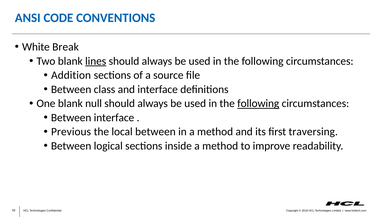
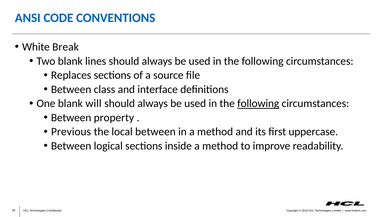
lines underline: present -> none (96, 61)
Addition: Addition -> Replaces (71, 75)
null: null -> will (93, 103)
Between interface: interface -> property (114, 117)
traversing: traversing -> uppercase (313, 132)
